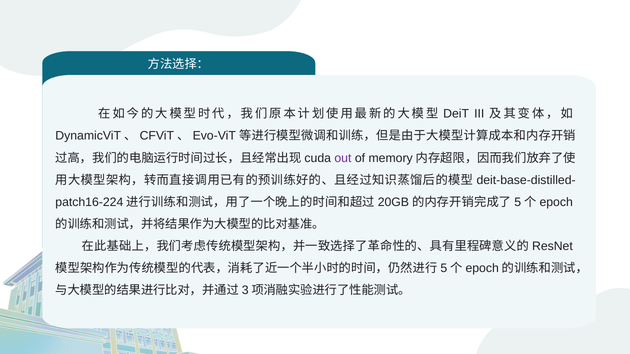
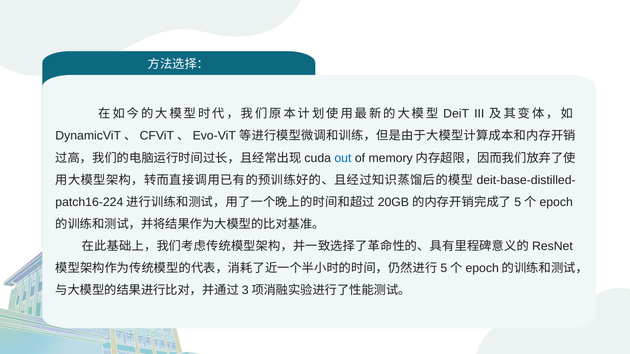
out colour: purple -> blue (343, 158)
